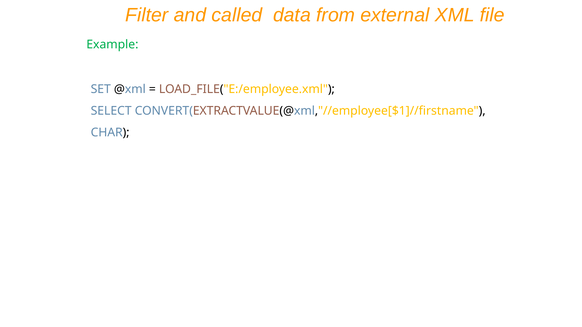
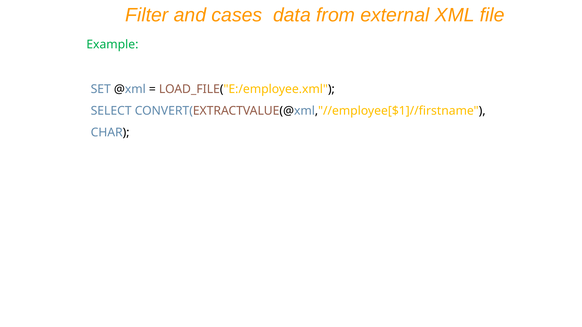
called: called -> cases (237, 15)
